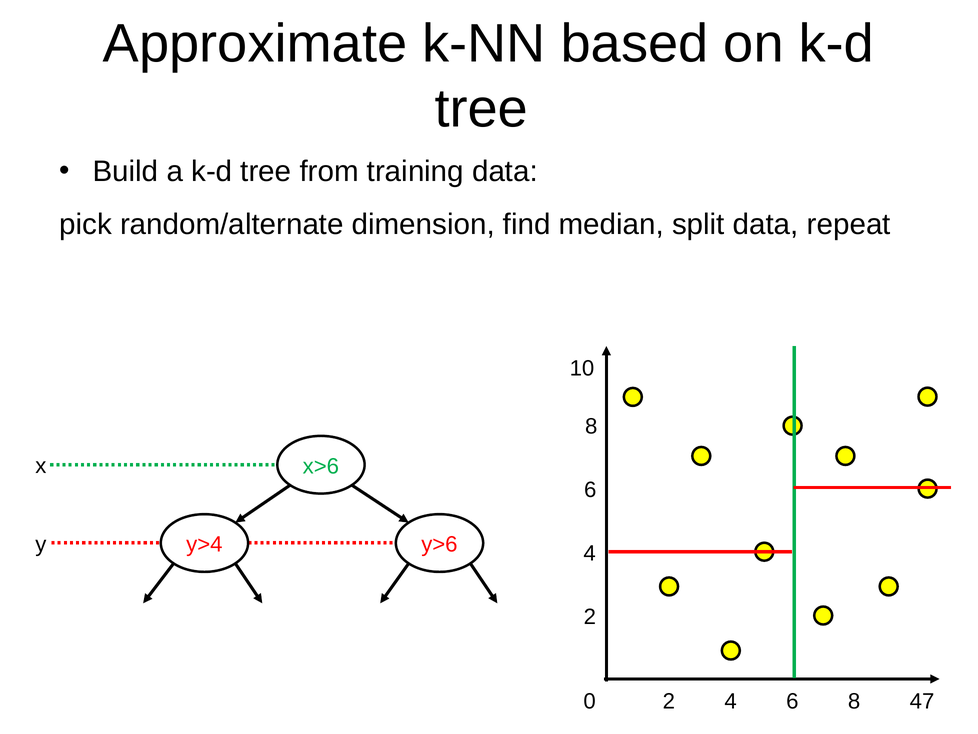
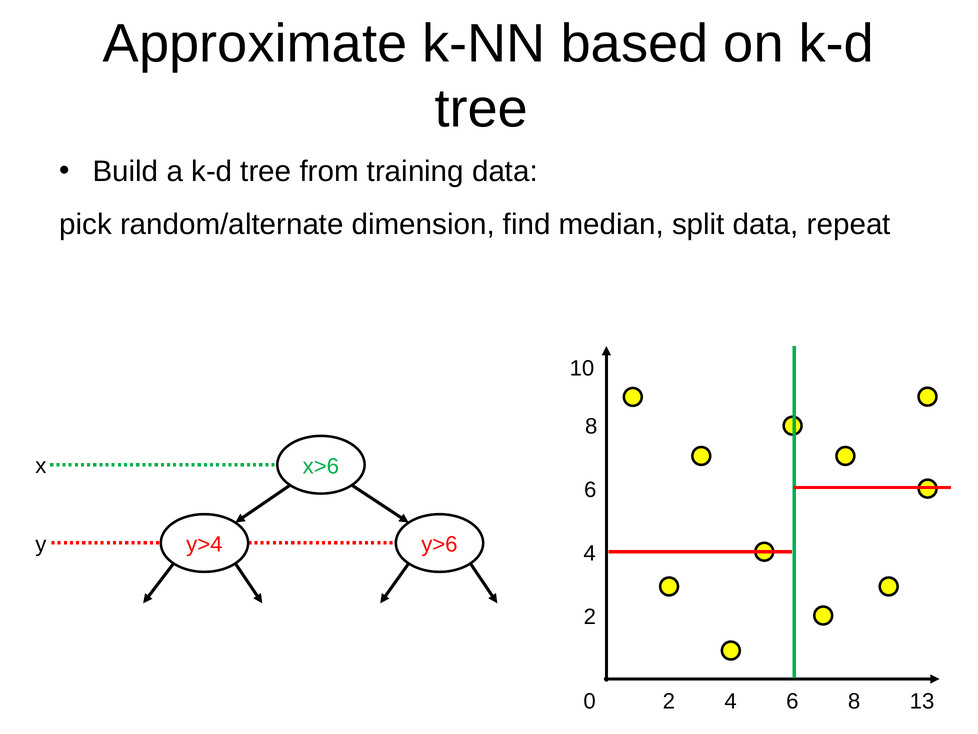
47: 47 -> 13 (922, 701)
